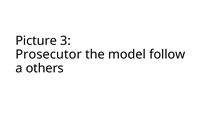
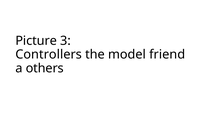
Prosecutor: Prosecutor -> Controllers (49, 55)
follow: follow -> friend (167, 55)
